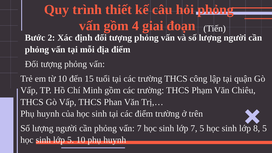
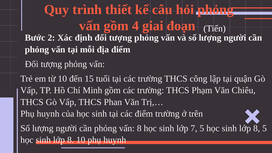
vấn 7: 7 -> 8 (139, 128)
5: 5 -> 8 (71, 140)
